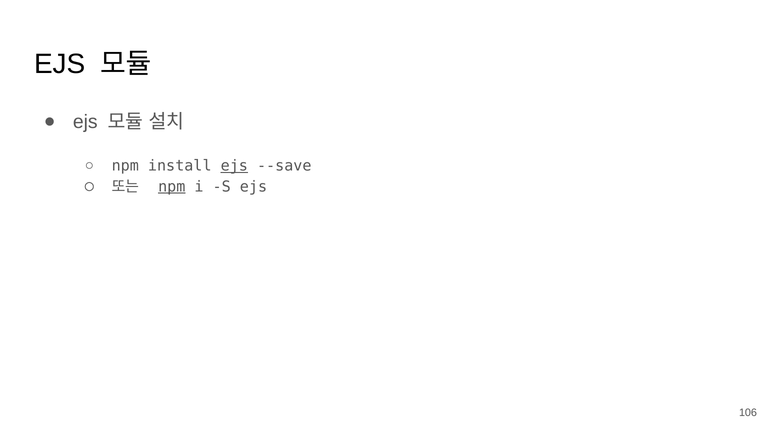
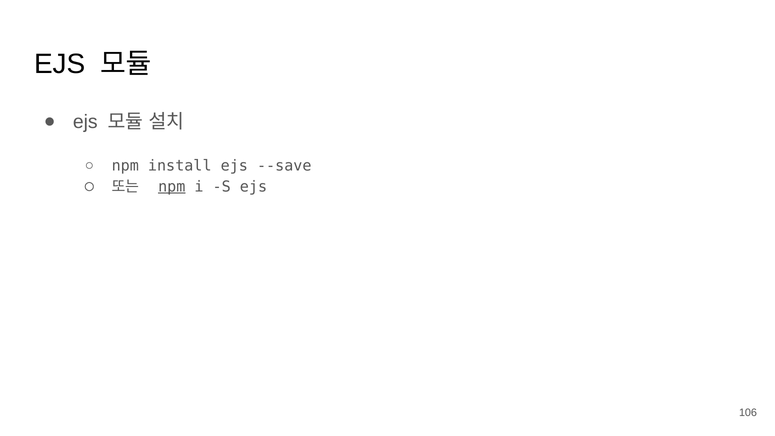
ejs underline: present -> none (234, 166)
